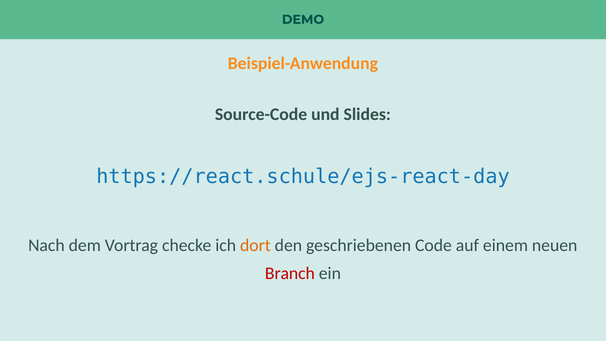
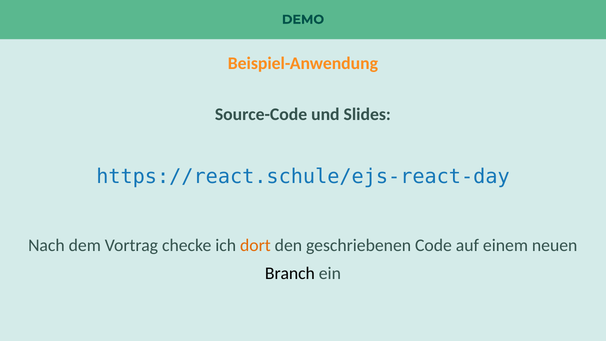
Branch colour: red -> black (290, 273)
